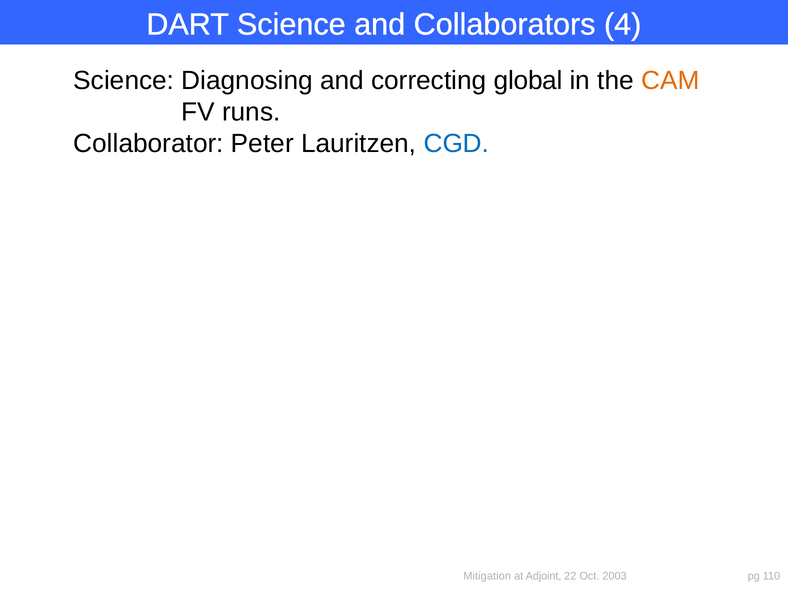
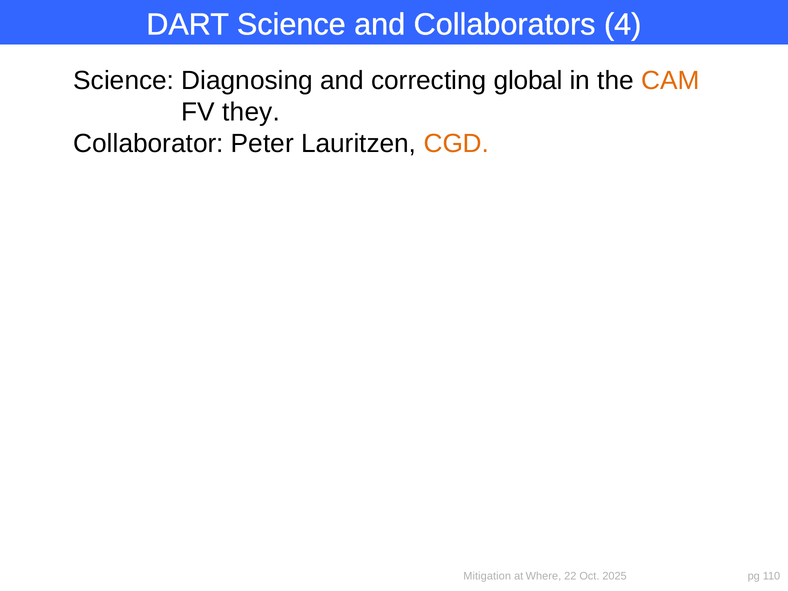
runs: runs -> they (251, 112)
CGD colour: blue -> orange (456, 144)
Adjoint: Adjoint -> Where (543, 576)
2003: 2003 -> 2025 (615, 576)
